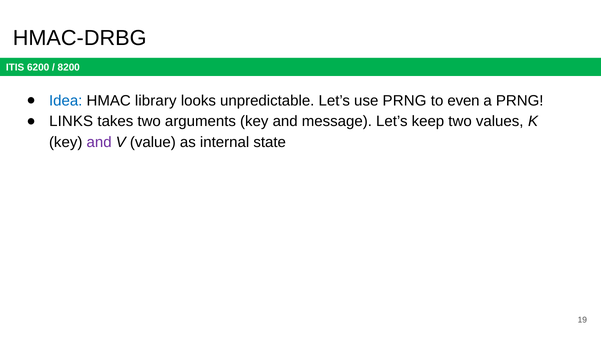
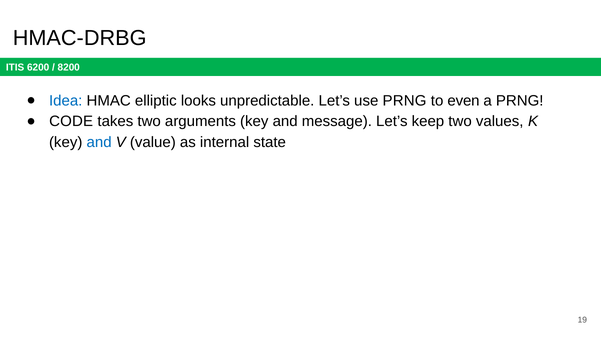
library: library -> elliptic (156, 101)
LINKS: LINKS -> CODE (71, 121)
and colour: purple -> blue (99, 142)
